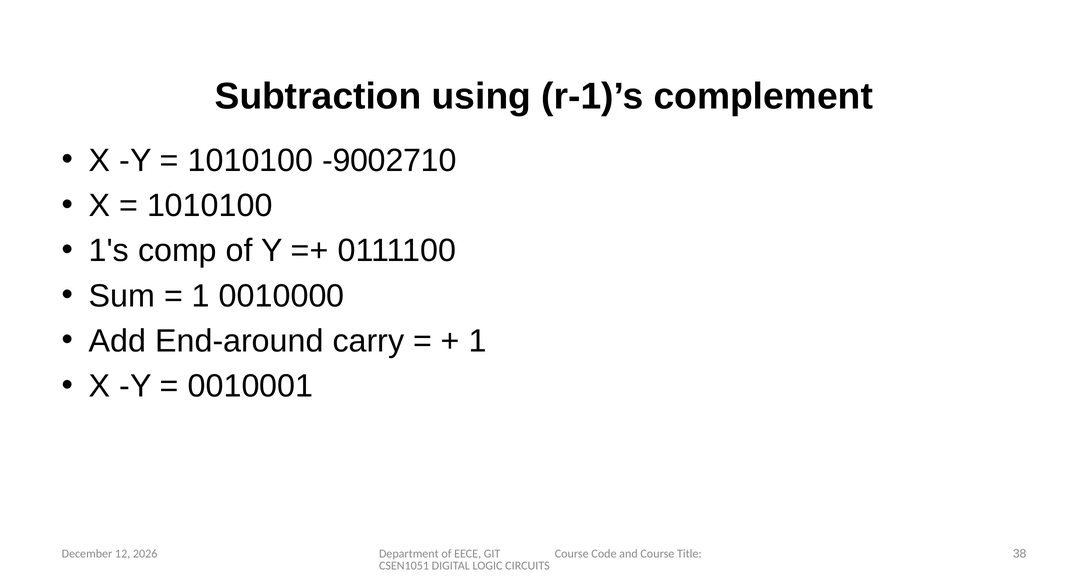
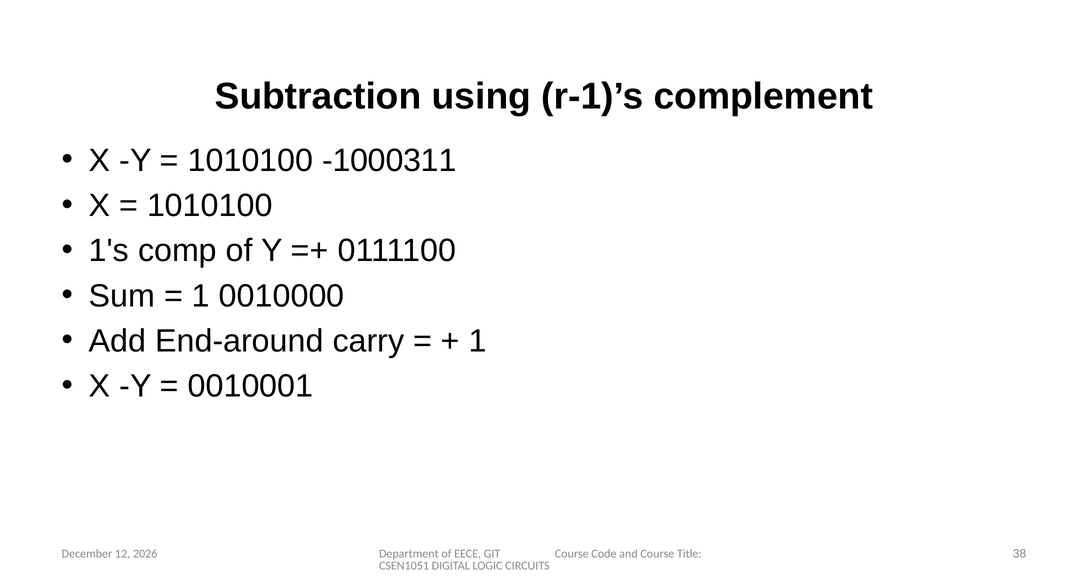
-9002710: -9002710 -> -1000311 (389, 161)
